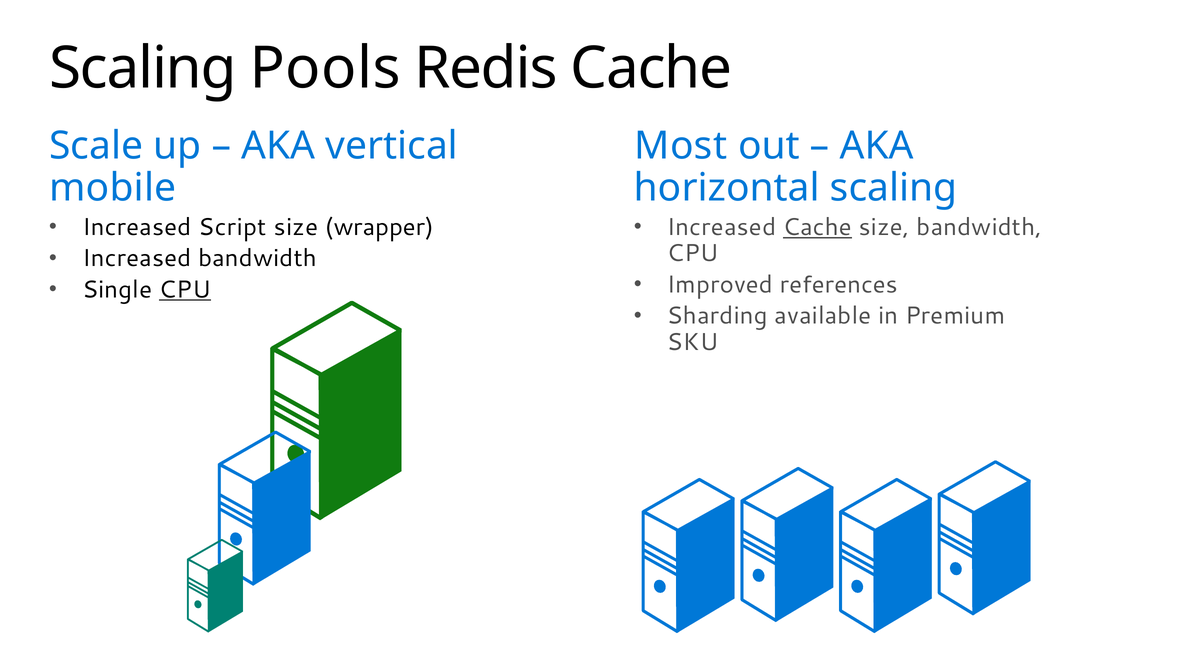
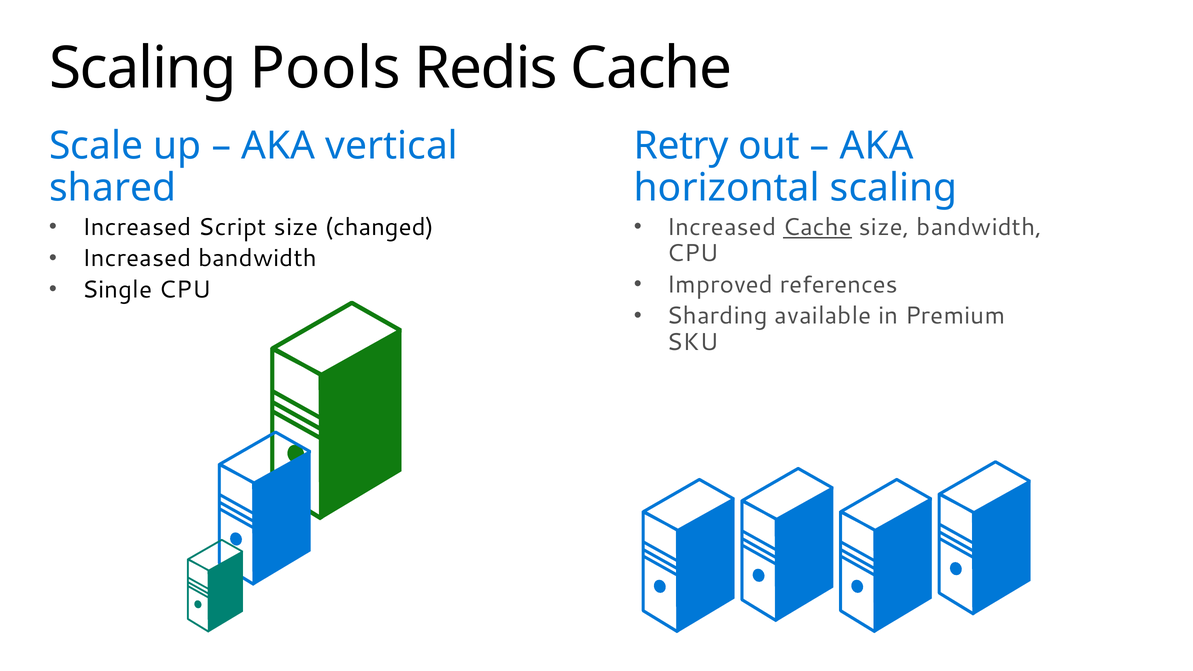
Most: Most -> Retry (681, 146)
mobile: mobile -> shared (113, 188)
wrapper: wrapper -> changed (379, 227)
CPU underline: present -> none (185, 290)
